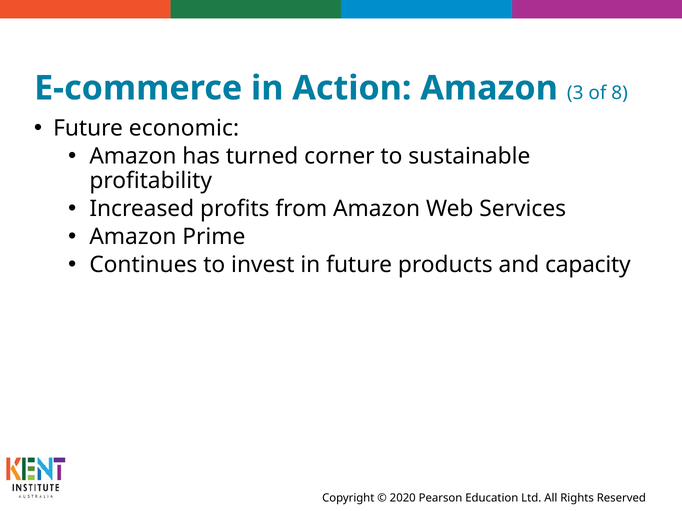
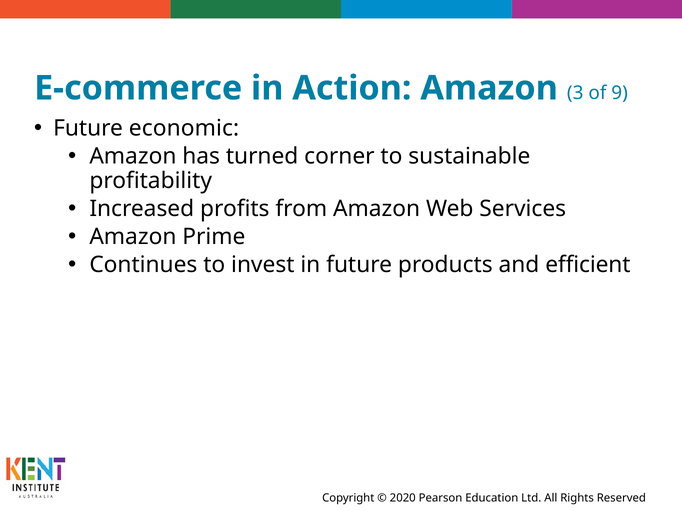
8: 8 -> 9 (620, 93)
capacity: capacity -> efficient (588, 265)
